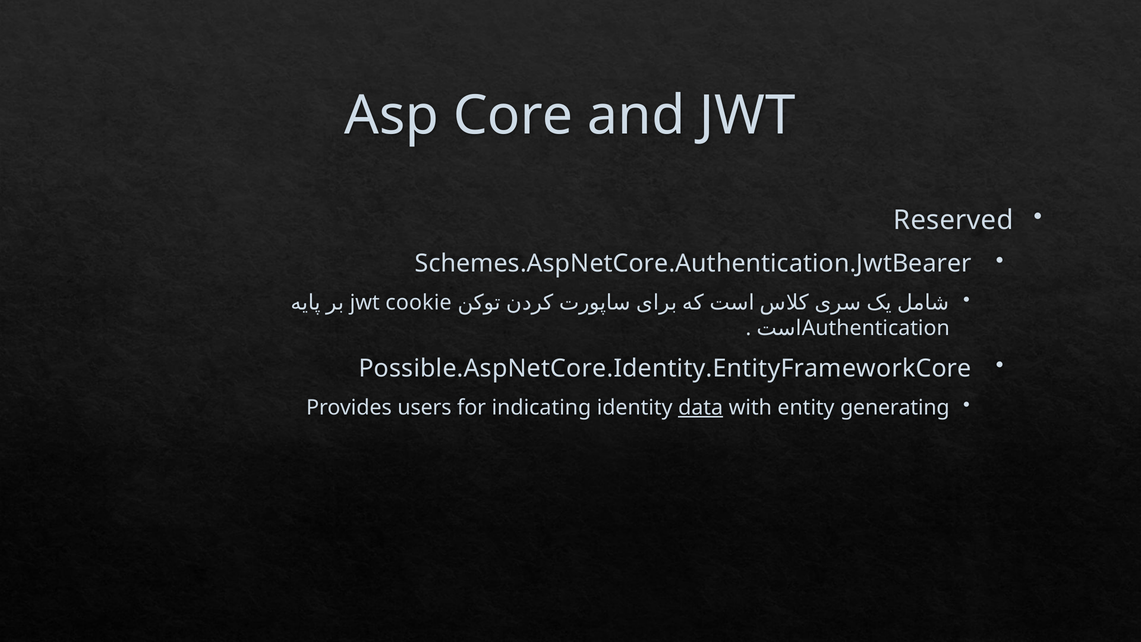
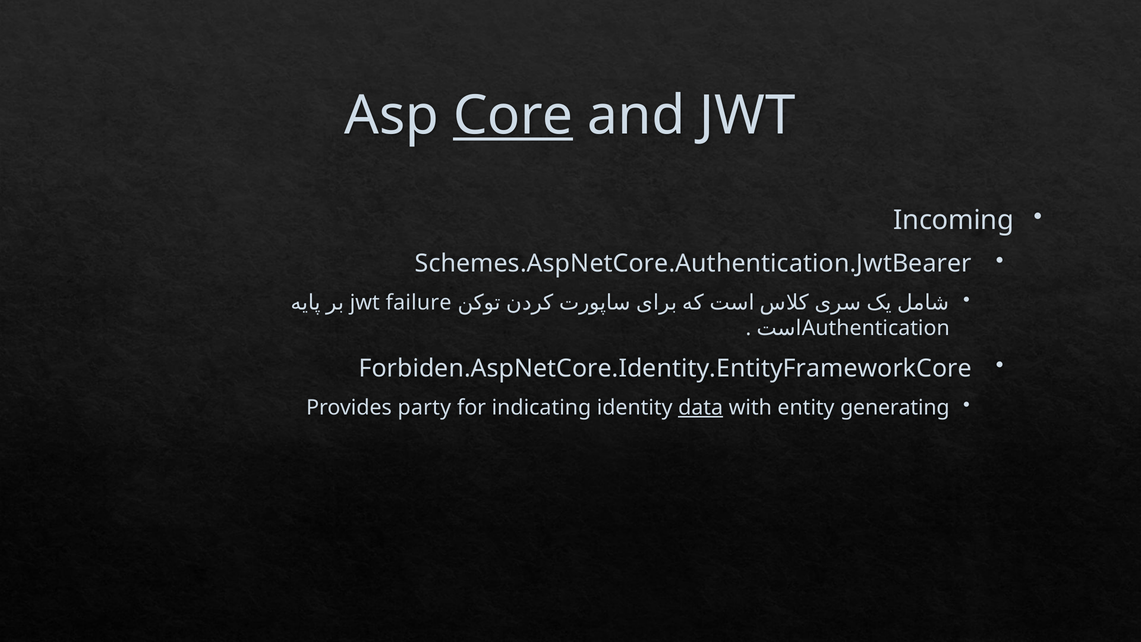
Core underline: none -> present (513, 116)
Reserved: Reserved -> Incoming (954, 220)
cookie: cookie -> failure (419, 303)
Possible.AspNetCore.Identity.EntityFrameworkCore: Possible.AspNetCore.Identity.EntityFrameworkCore -> Forbiden.AspNetCore.Identity.EntityFrameworkCore (665, 368)
users: users -> party (424, 407)
